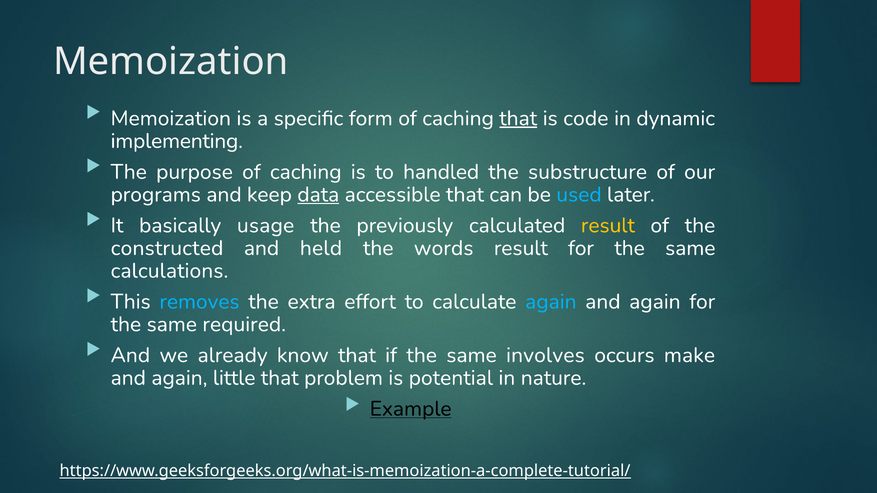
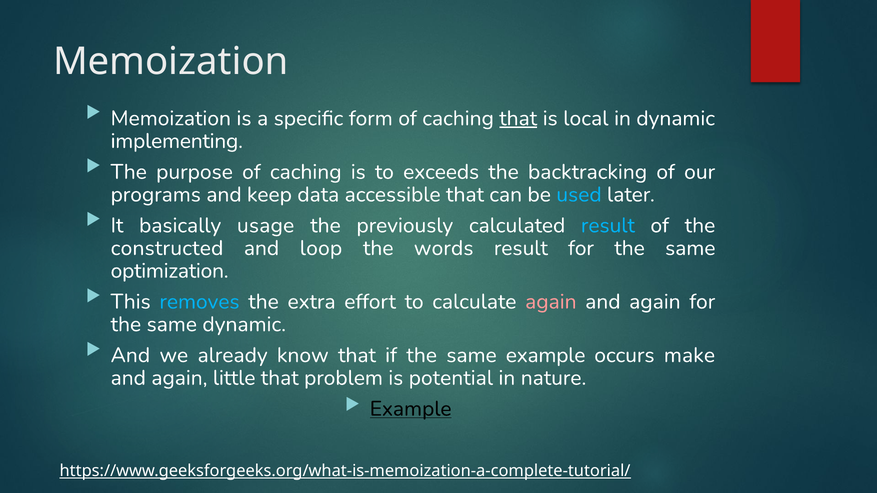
code: code -> local (586, 118)
handled: handled -> exceeds (441, 172)
substructure: substructure -> backtracking (588, 172)
data underline: present -> none (318, 195)
result colour: yellow -> light blue (608, 226)
held: held -> loop (321, 248)
calculations: calculations -> optimization (170, 271)
again colour: light blue -> pink (551, 302)
same required: required -> dynamic (244, 324)
same involves: involves -> example (546, 355)
